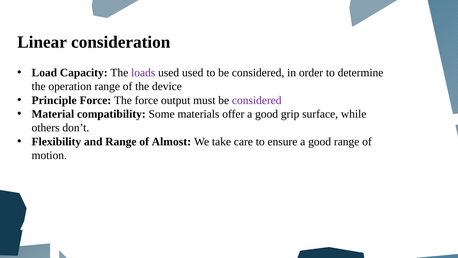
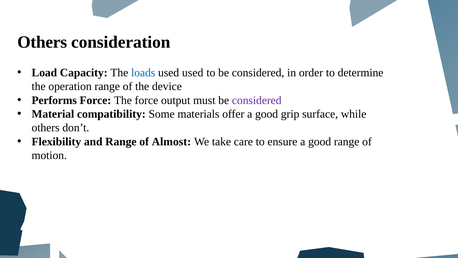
Linear: Linear -> Others (42, 42)
loads colour: purple -> blue (143, 73)
Principle: Principle -> Performs (54, 100)
